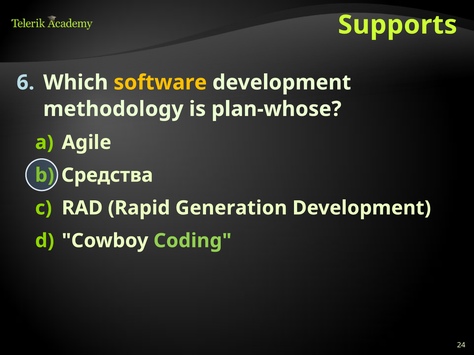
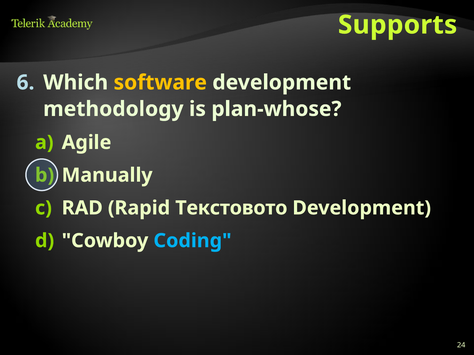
Средства: Средства -> Manually (107, 175)
Generation: Generation -> Текстовото (231, 208)
Coding colour: light green -> light blue (192, 241)
